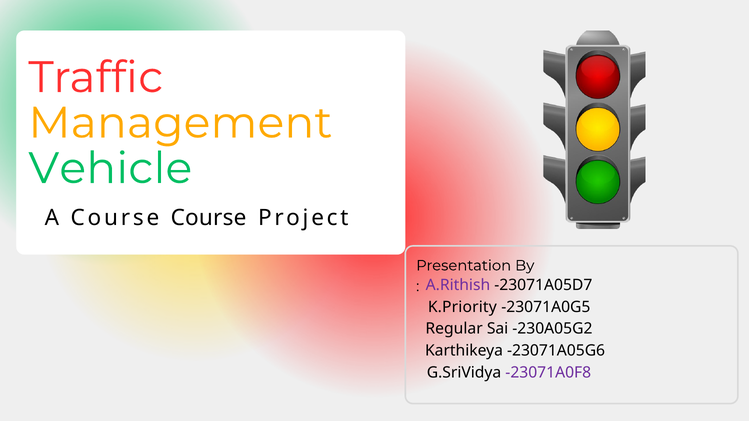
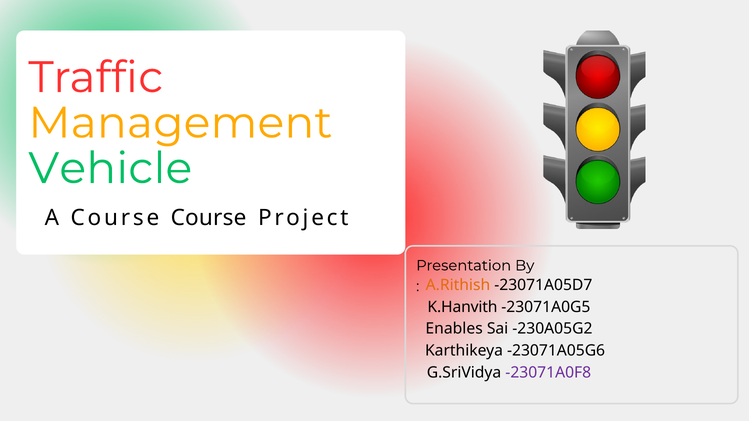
A.Rithish colour: purple -> orange (458, 285)
K.Priority: K.Priority -> K.Hanvith (463, 307)
Regular: Regular -> Enables (454, 329)
